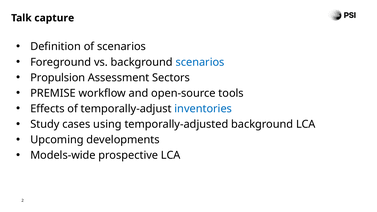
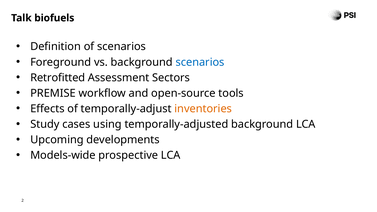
capture: capture -> biofuels (54, 18)
Propulsion: Propulsion -> Retrofitted (58, 78)
inventories colour: blue -> orange (203, 109)
